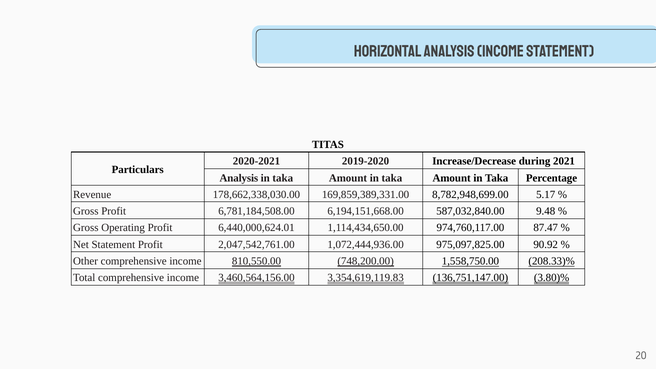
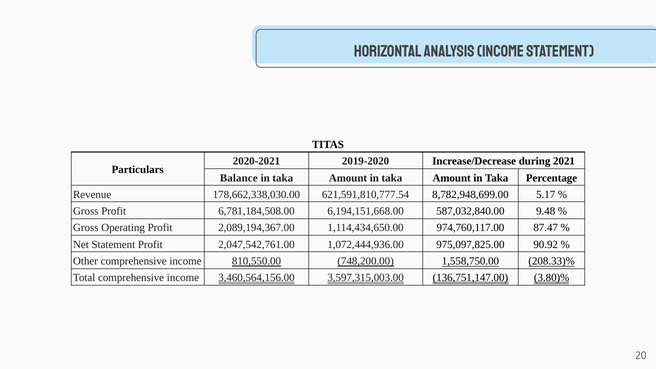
Analysis: Analysis -> Balance (239, 178)
169,859,389,331.00: 169,859,389,331.00 -> 621,591,810,777.54 (366, 195)
6,440,000,624.01: 6,440,000,624.01 -> 2,089,194,367.00 (256, 228)
3,354,619,119.83: 3,354,619,119.83 -> 3,597,315,003.00 (366, 278)
